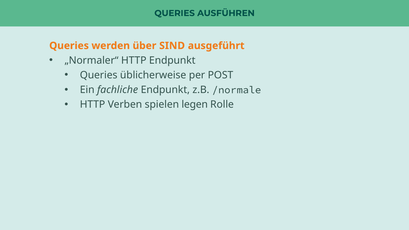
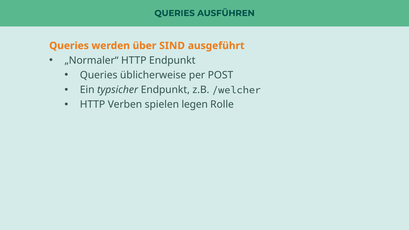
fachliche: fachliche -> typsicher (118, 90)
/normale: /normale -> /welcher (237, 90)
